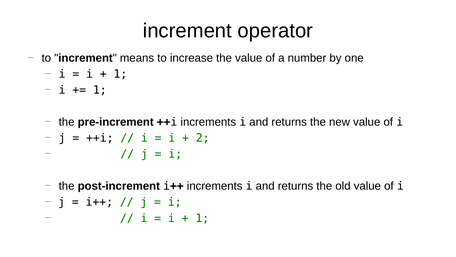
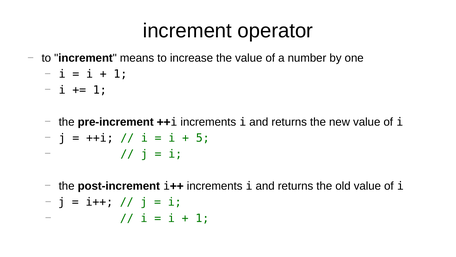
2: 2 -> 5 (203, 138)
